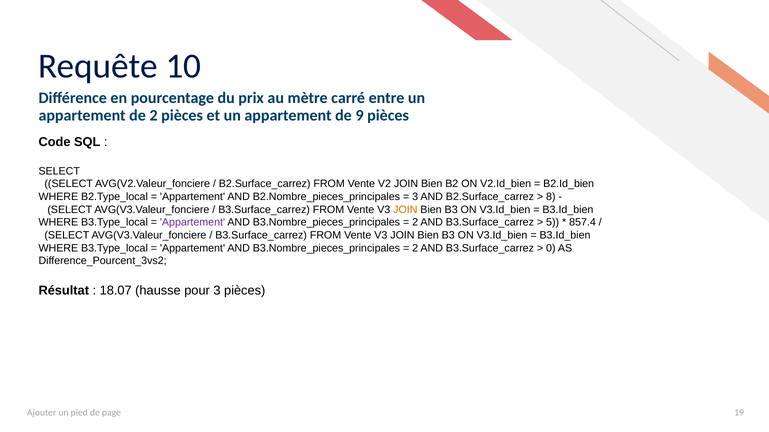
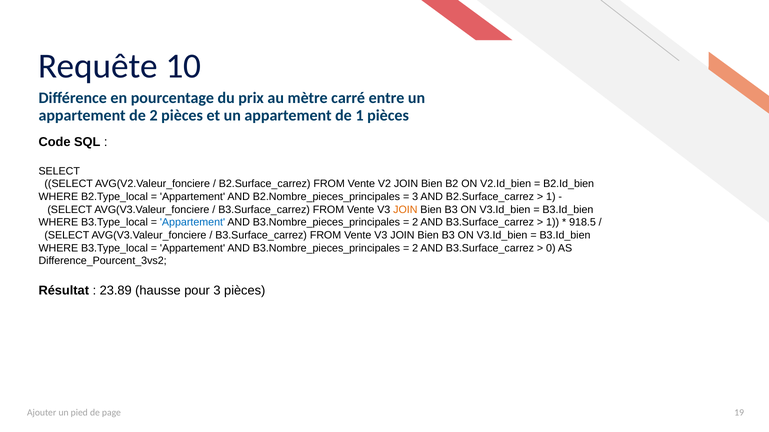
de 9: 9 -> 1 (360, 116)
8: 8 -> 1 (551, 197)
Appartement colour: purple -> blue (193, 223)
5: 5 -> 1 (553, 223)
857.4: 857.4 -> 918.5 (582, 223)
18.07: 18.07 -> 23.89 (116, 291)
